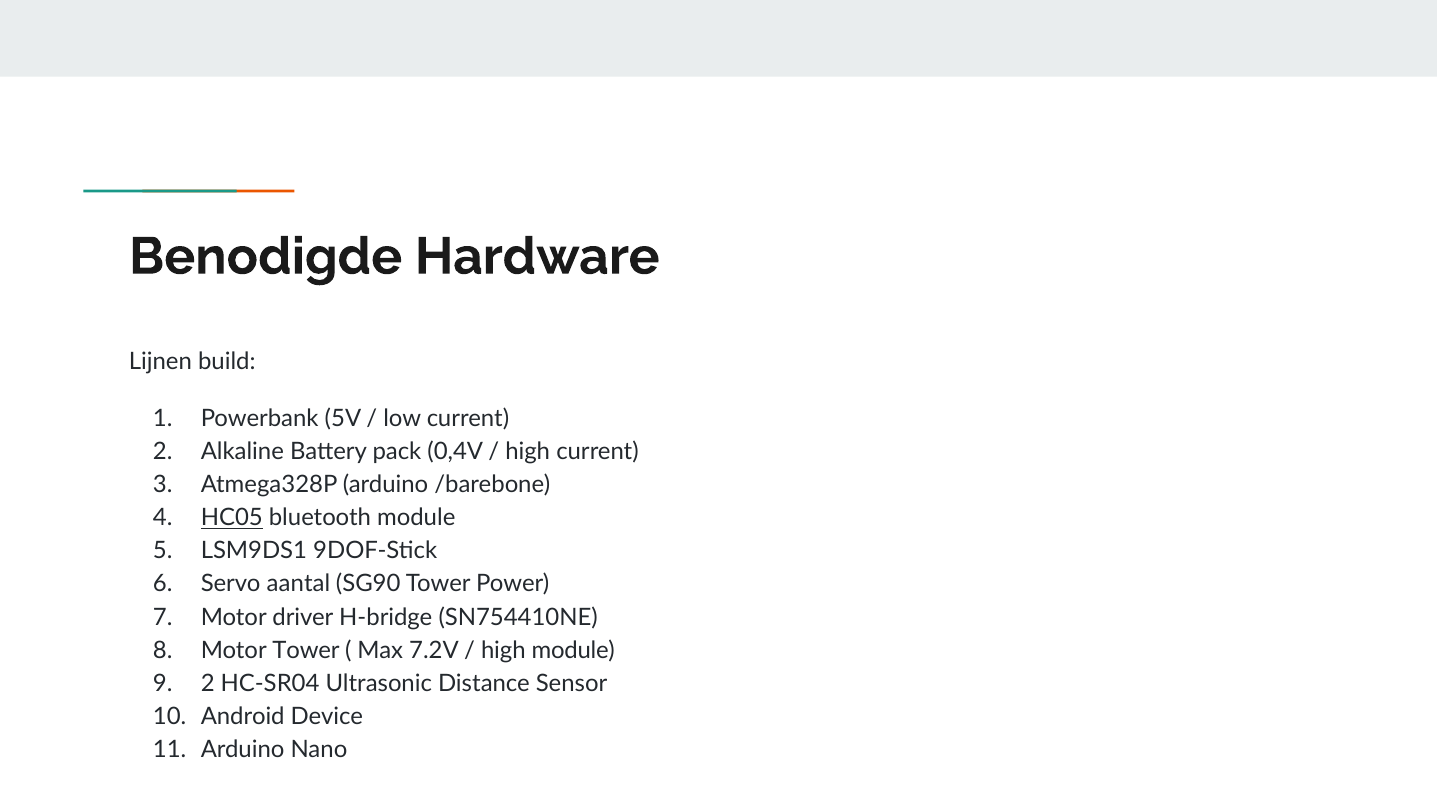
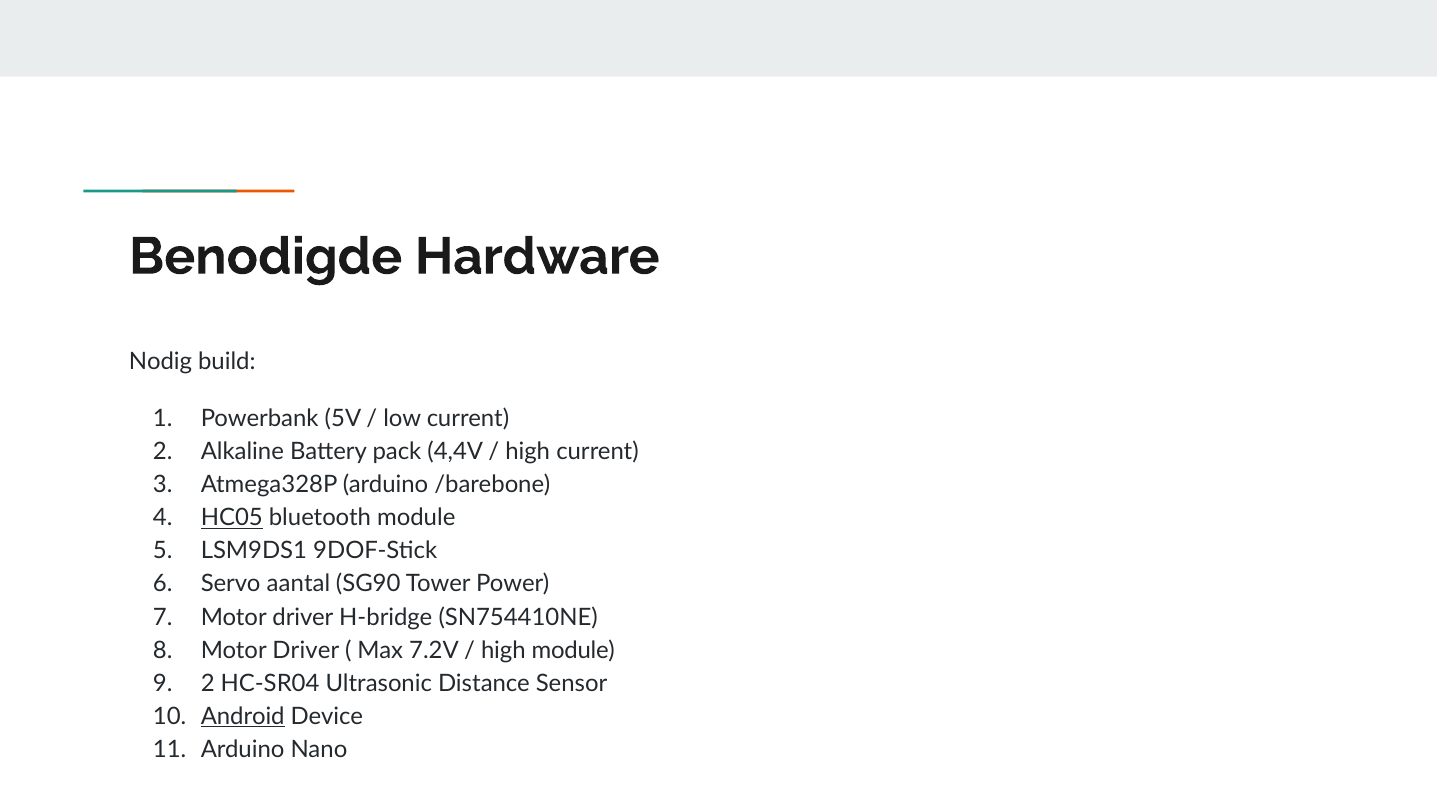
Lijnen: Lijnen -> Nodig (160, 361)
0,4V: 0,4V -> 4,4V (455, 451)
Tower: Tower -> Driver (306, 650)
Android underline: none -> present (243, 716)
